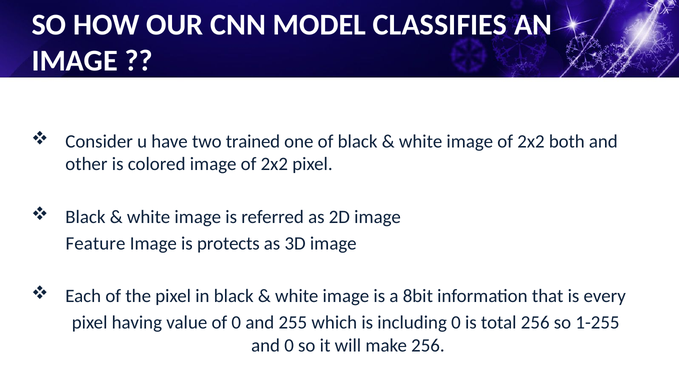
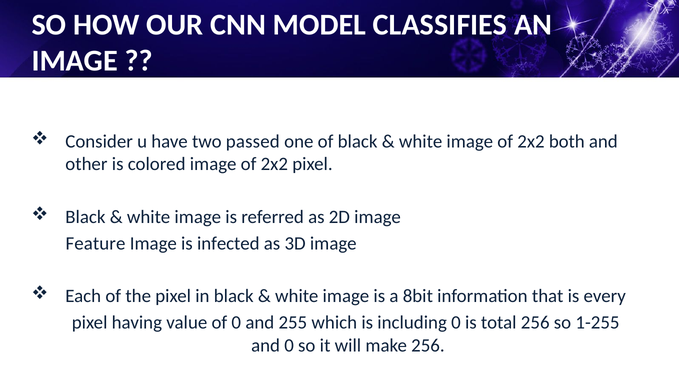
trained: trained -> passed (253, 141)
protects: protects -> infected (228, 243)
